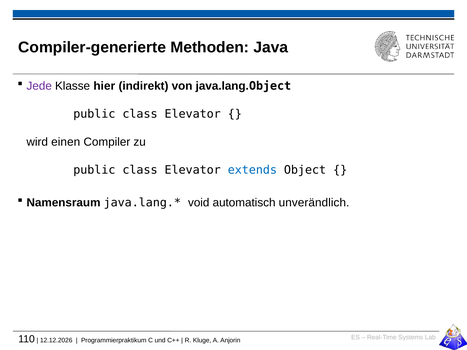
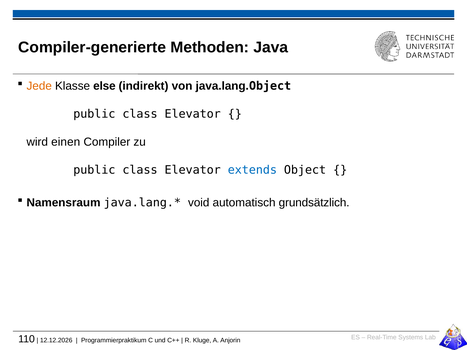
Jede colour: purple -> orange (39, 86)
hier: hier -> else (104, 86)
unverändlich: unverändlich -> grundsätzlich (314, 203)
